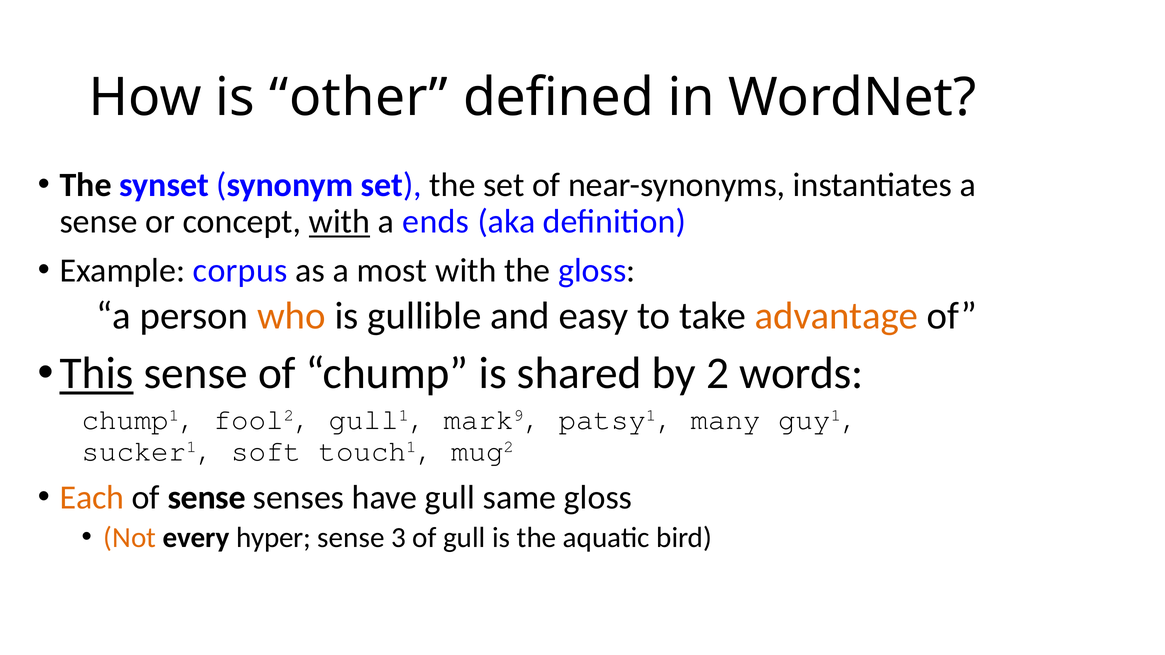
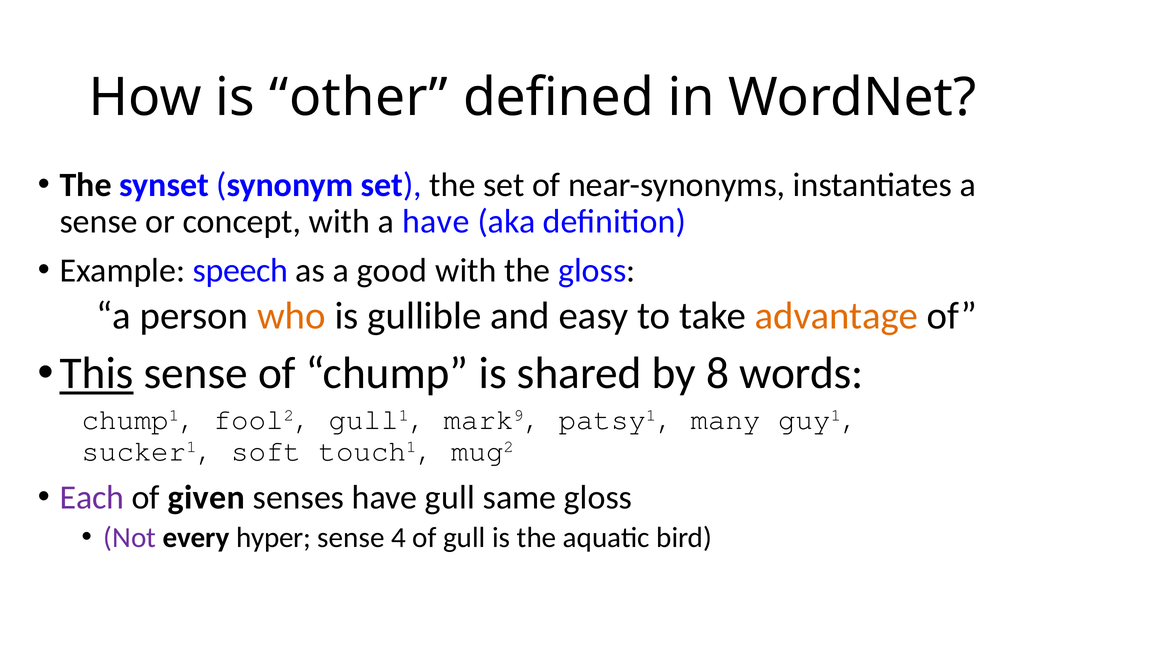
with underline: present -> none (339, 222)
a ends: ends -> have (436, 222)
corpus: corpus -> speech (241, 271)
most: most -> good (392, 271)
2: 2 -> 8 (717, 374)
Each colour: orange -> purple (92, 498)
of sense: sense -> given (206, 498)
Not colour: orange -> purple (130, 538)
3: 3 -> 4 (398, 538)
